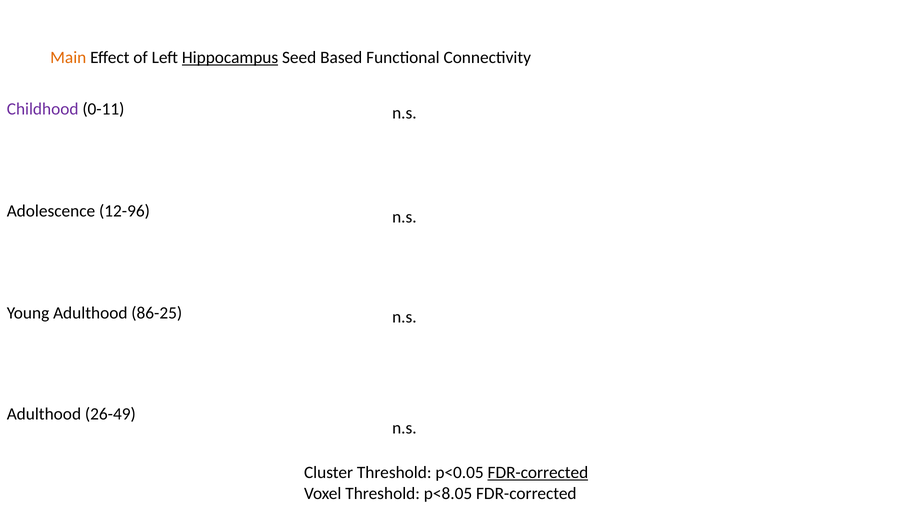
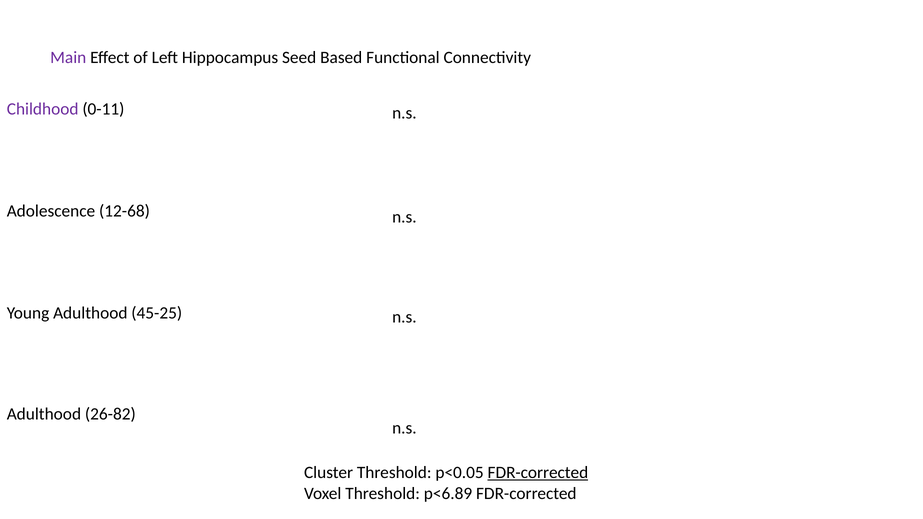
Main colour: orange -> purple (68, 57)
Hippocampus underline: present -> none (230, 57)
12-96: 12-96 -> 12-68 (125, 211)
86-25: 86-25 -> 45-25 (157, 313)
26-49: 26-49 -> 26-82 (110, 414)
p<8.05: p<8.05 -> p<6.89 (448, 493)
